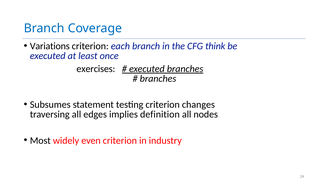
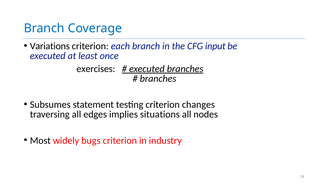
think: think -> input (215, 46)
definition: definition -> situations (160, 114)
even: even -> bugs (91, 140)
